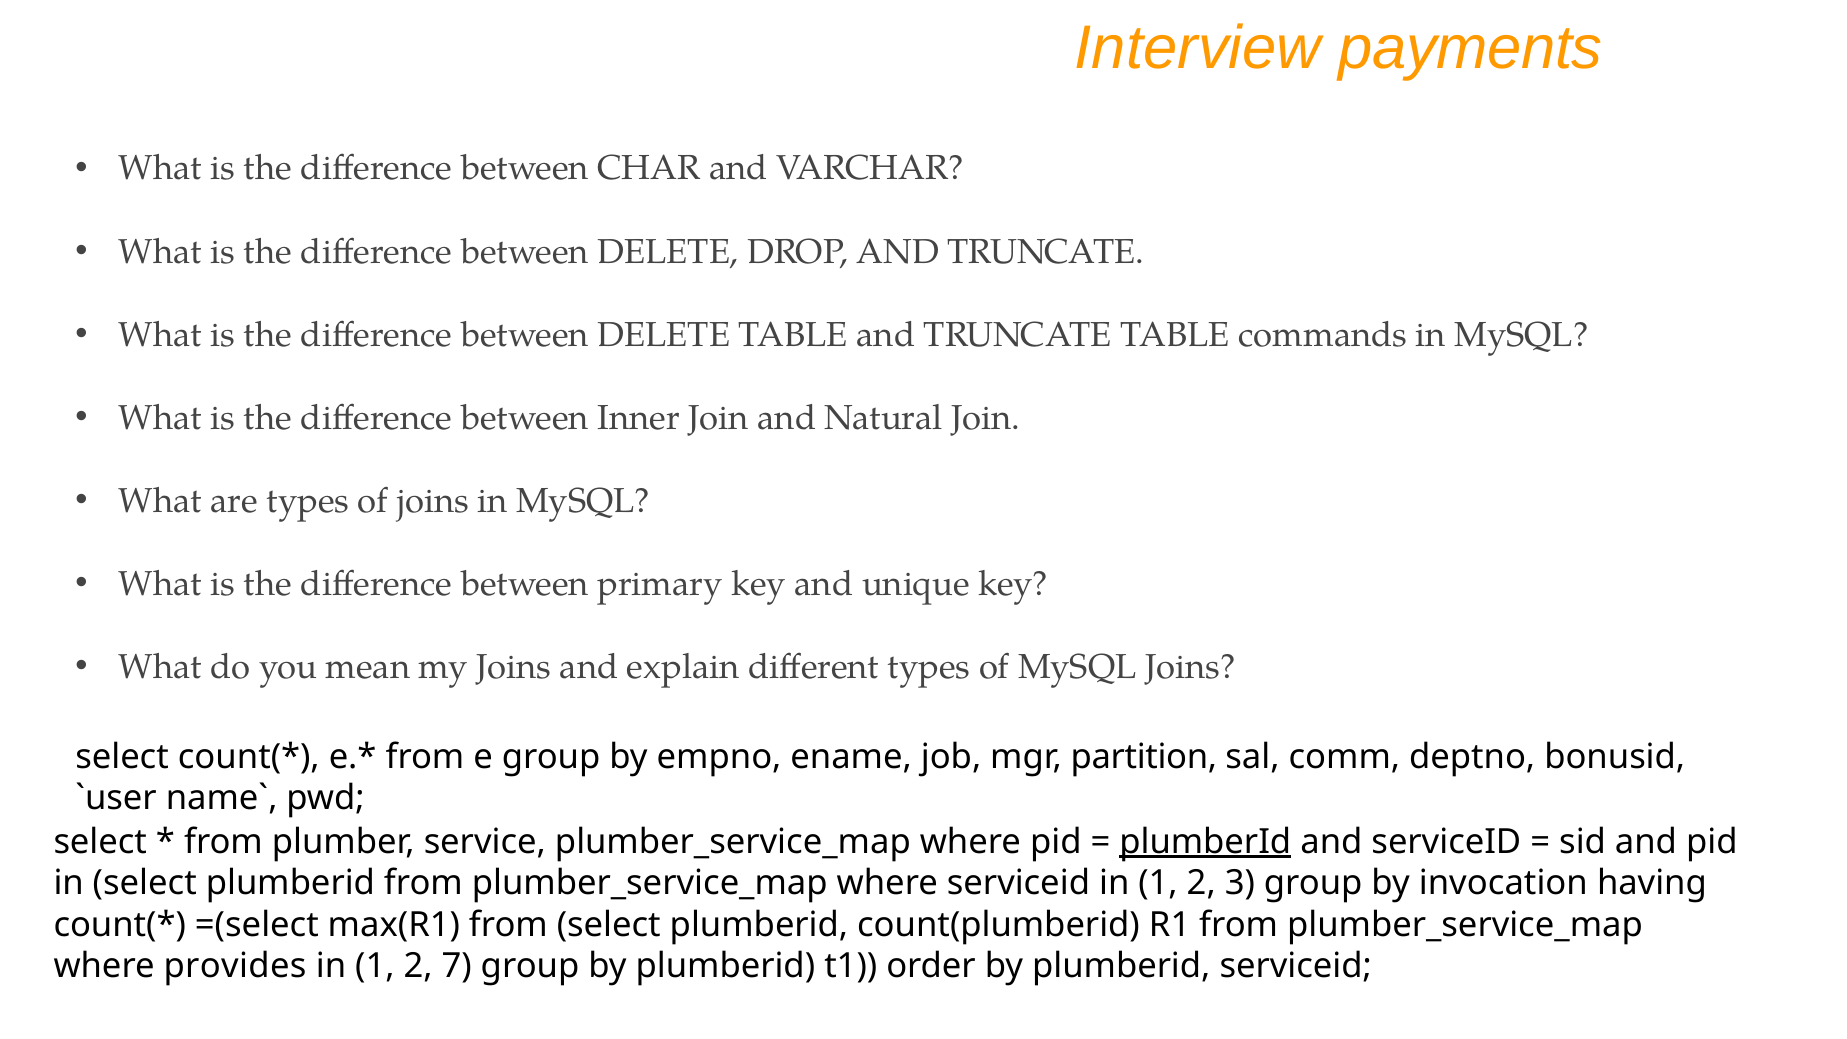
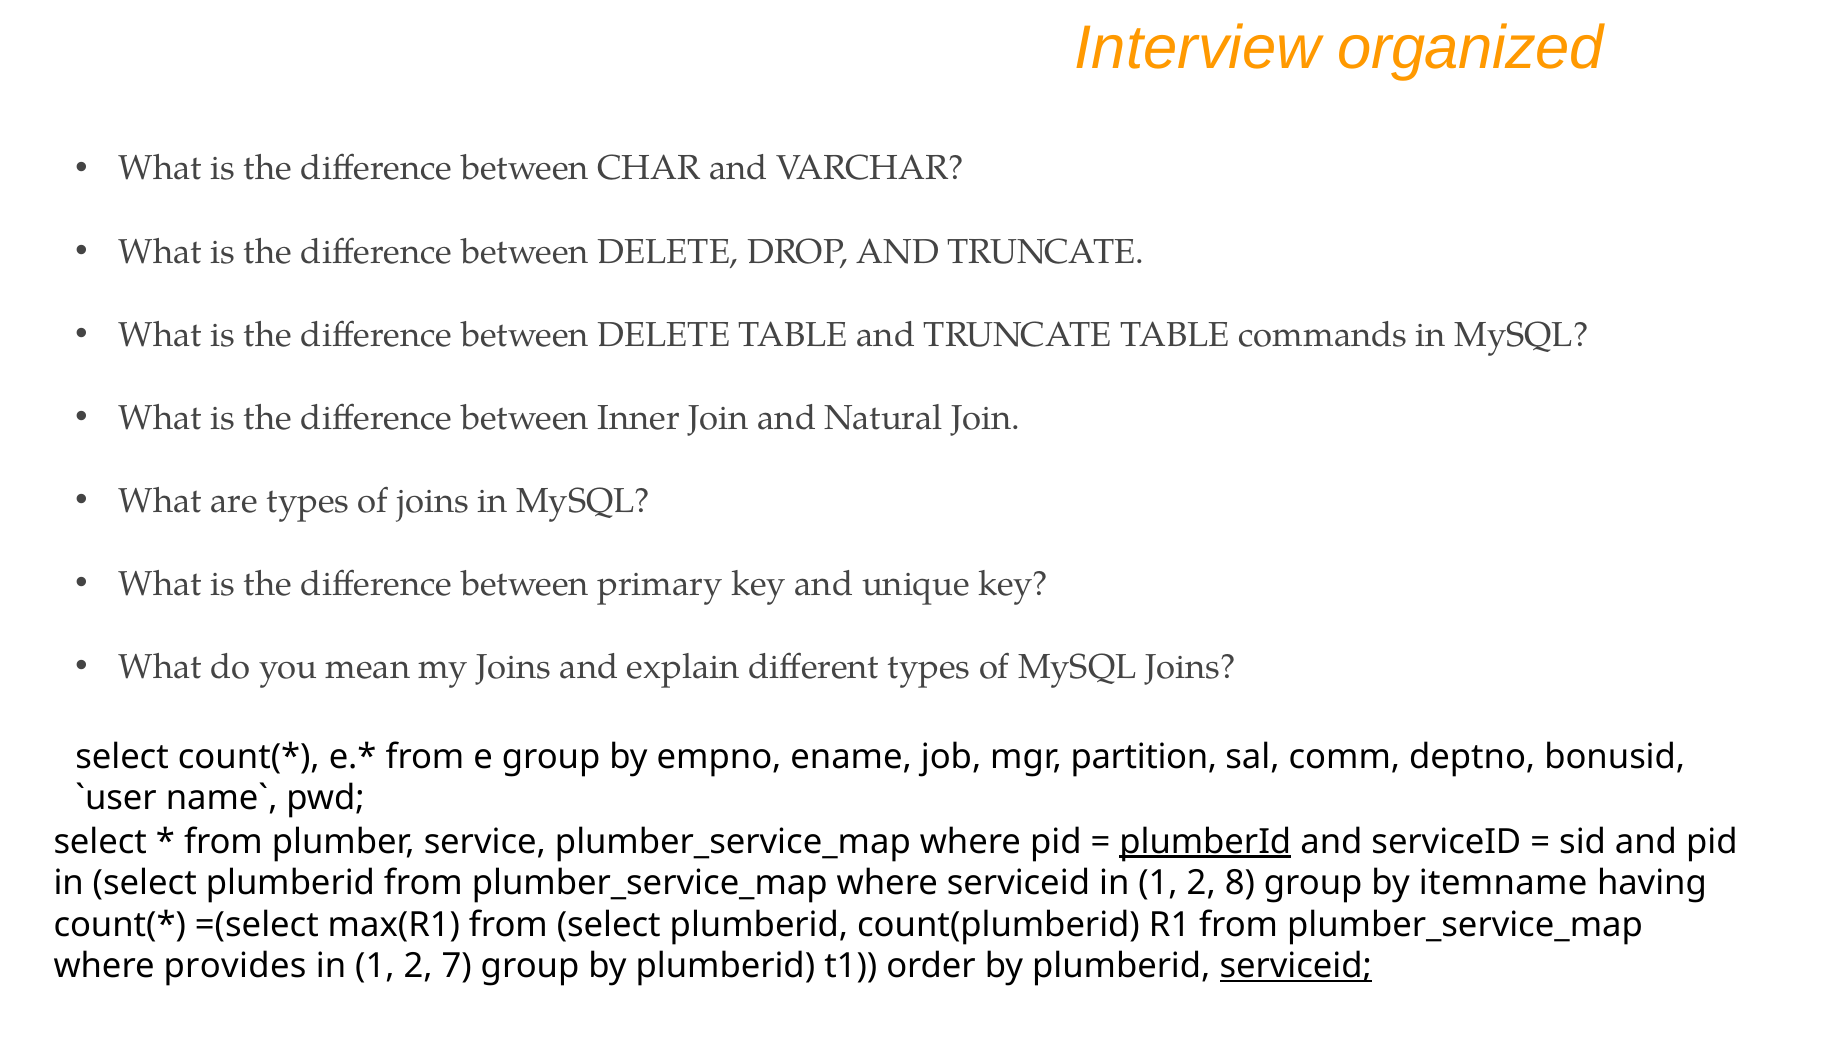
payments: payments -> organized (1471, 48)
3: 3 -> 8 (1240, 883)
invocation: invocation -> itemname (1503, 883)
serviceid underline: none -> present (1296, 966)
